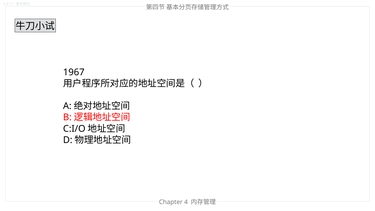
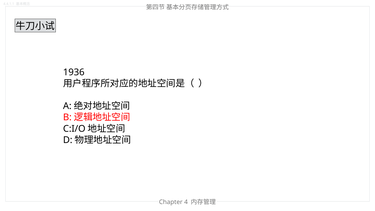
1967: 1967 -> 1936 (74, 72)
